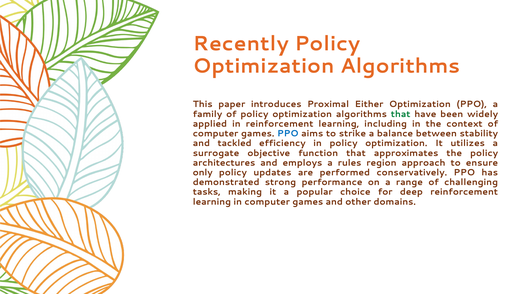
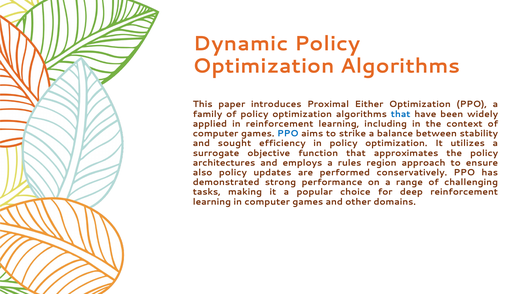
Recently: Recently -> Dynamic (241, 44)
that colour: green -> blue (401, 114)
tackled: tackled -> sought (234, 143)
only: only -> also (203, 172)
